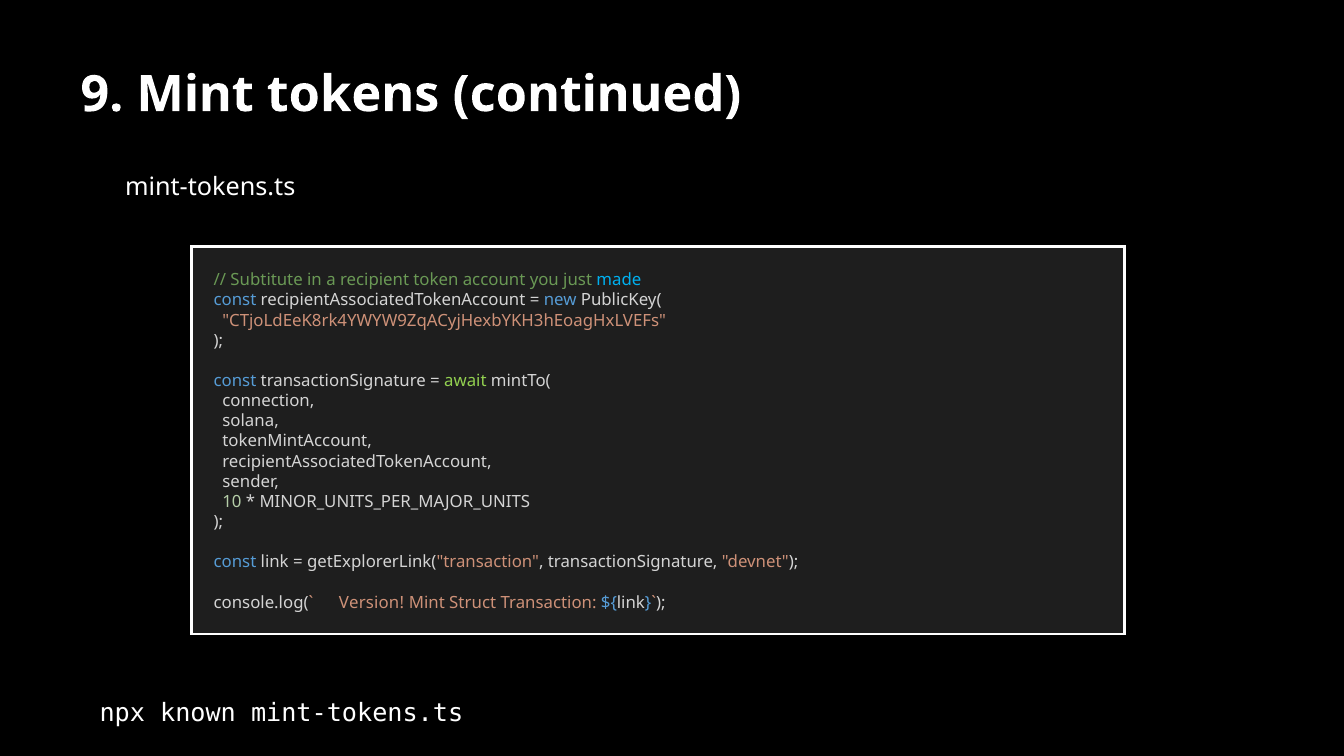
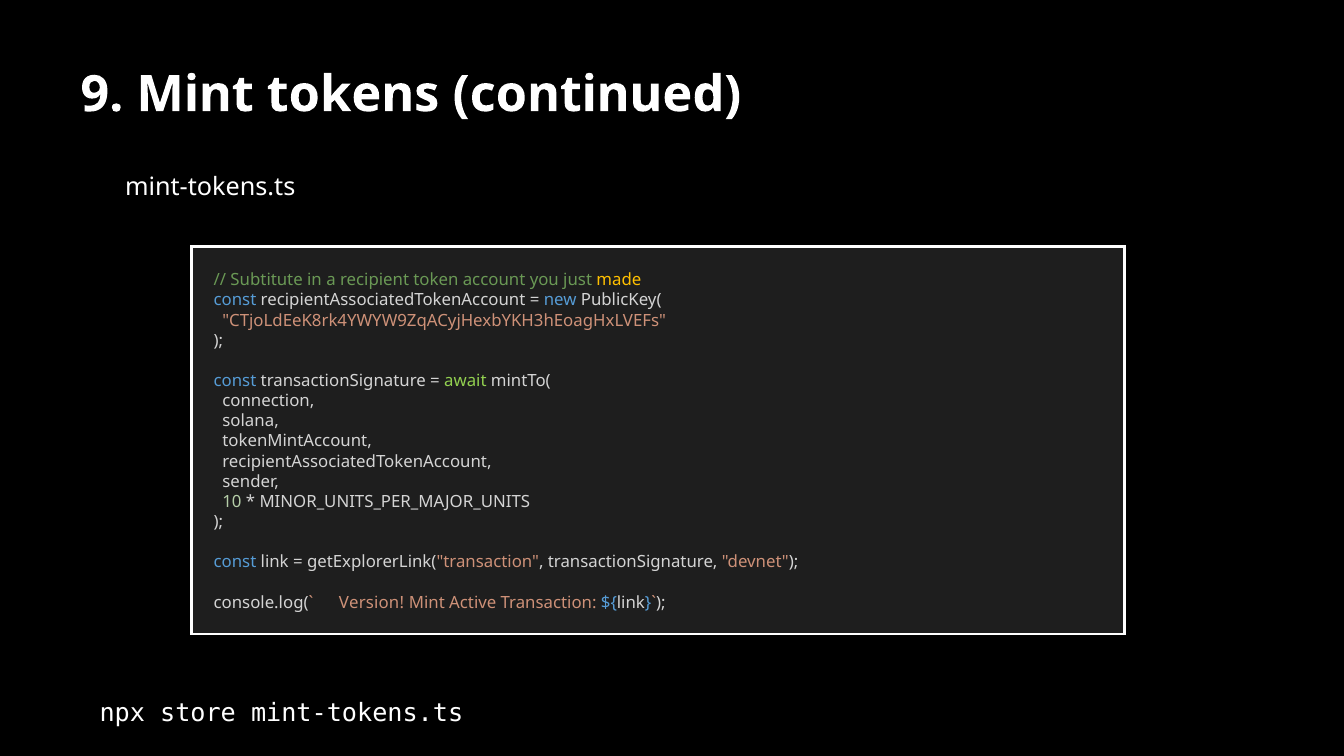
made colour: light blue -> yellow (619, 280)
Struct: Struct -> Active (473, 603)
known: known -> store (198, 713)
